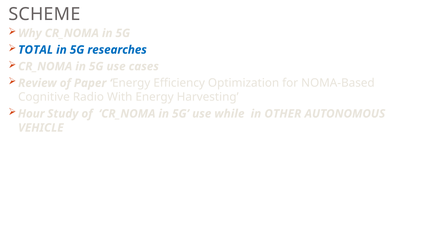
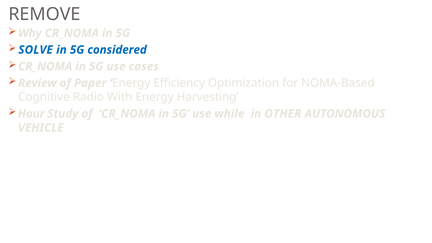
SCHEME: SCHEME -> REMOVE (45, 14)
TOTAL: TOTAL -> SOLVE (36, 50)
researches: researches -> considered (117, 50)
